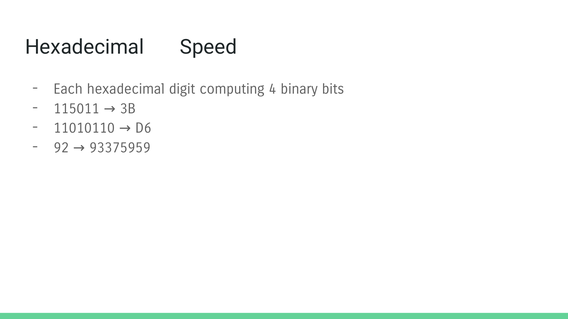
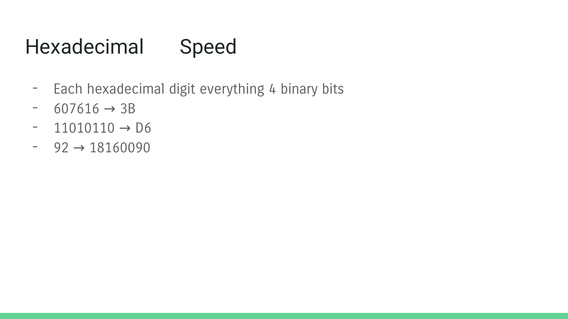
computing: computing -> everything (232, 89)
115011: 115011 -> 607616 (76, 109)
93375959: 93375959 -> 18160090 (120, 148)
